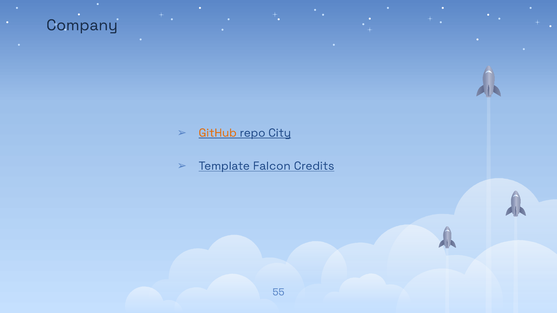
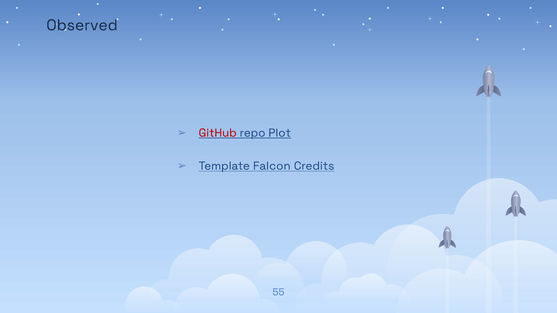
Company: Company -> Observed (82, 25)
GitHub colour: orange -> red (218, 133)
City: City -> Plot (280, 133)
